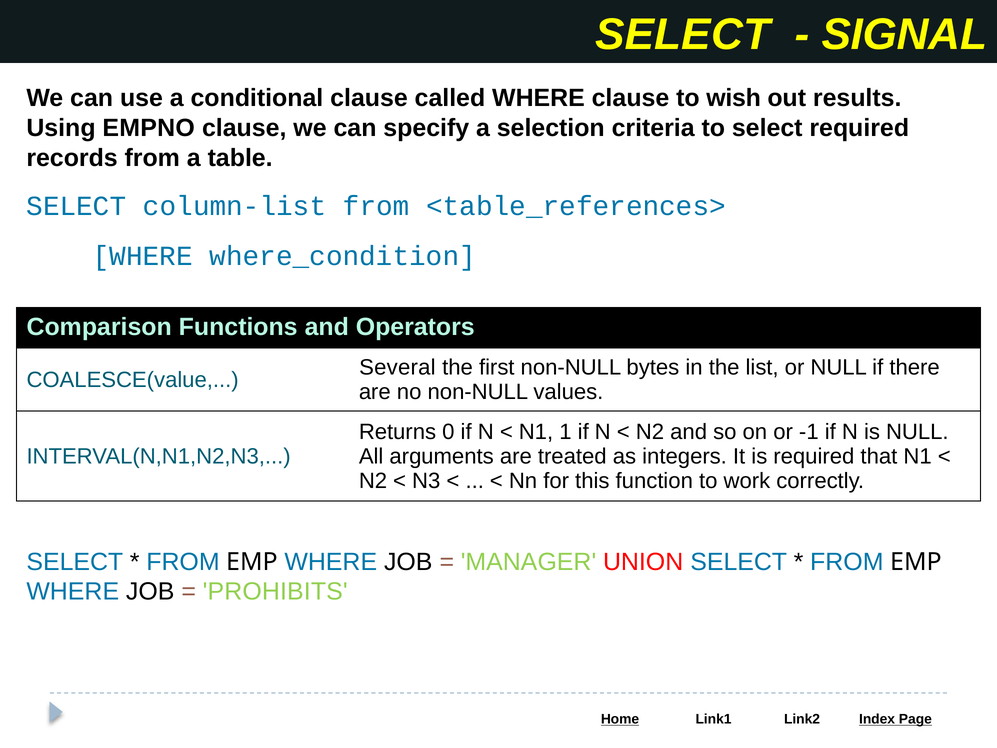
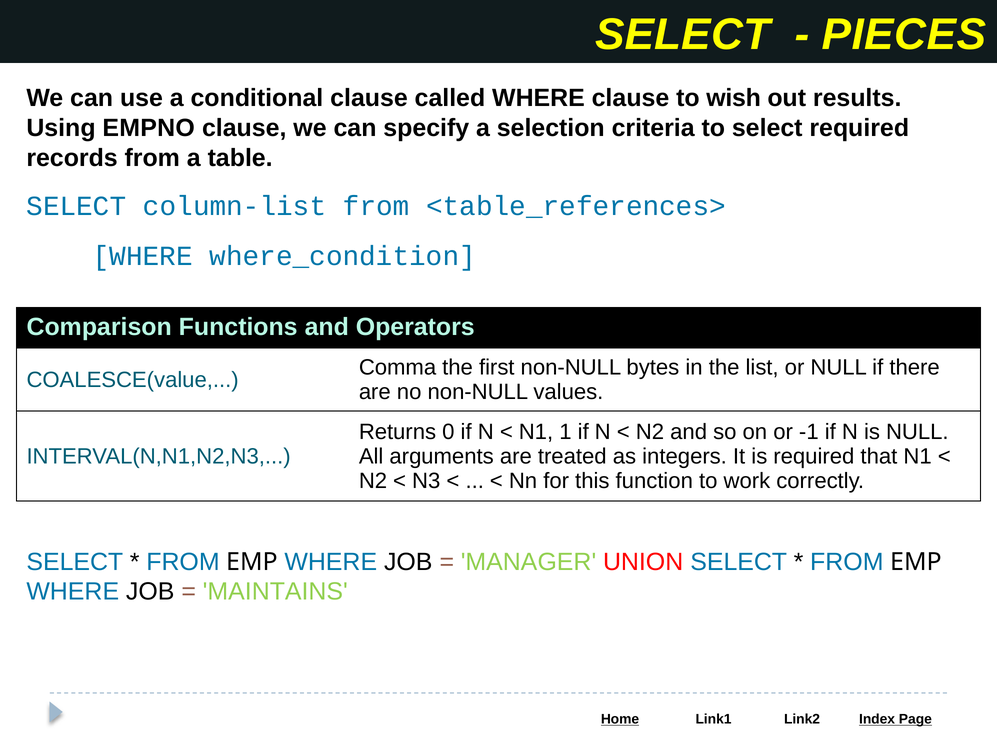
SIGNAL: SIGNAL -> PIECES (904, 35)
Several: Several -> Comma (398, 367)
PROHIBITS: PROHIBITS -> MAINTAINS (275, 592)
